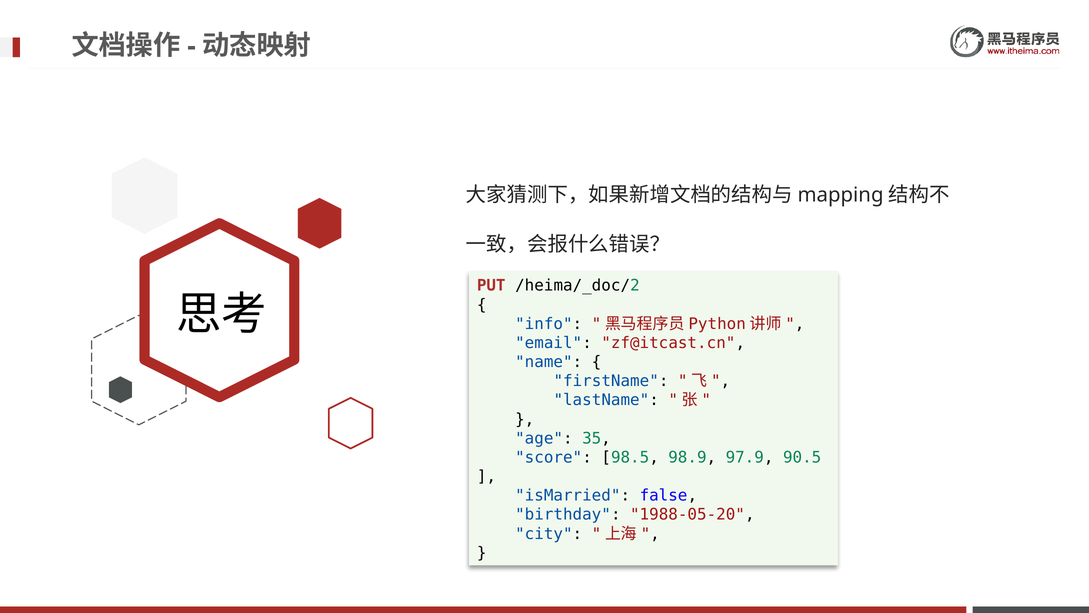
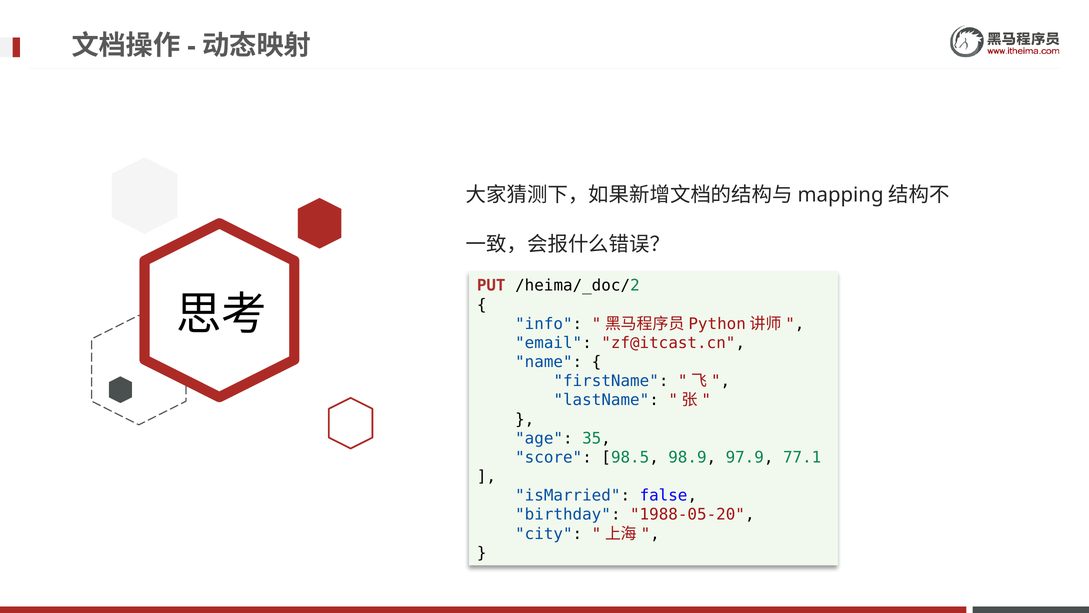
90.5: 90.5 -> 77.1 (802, 457)
